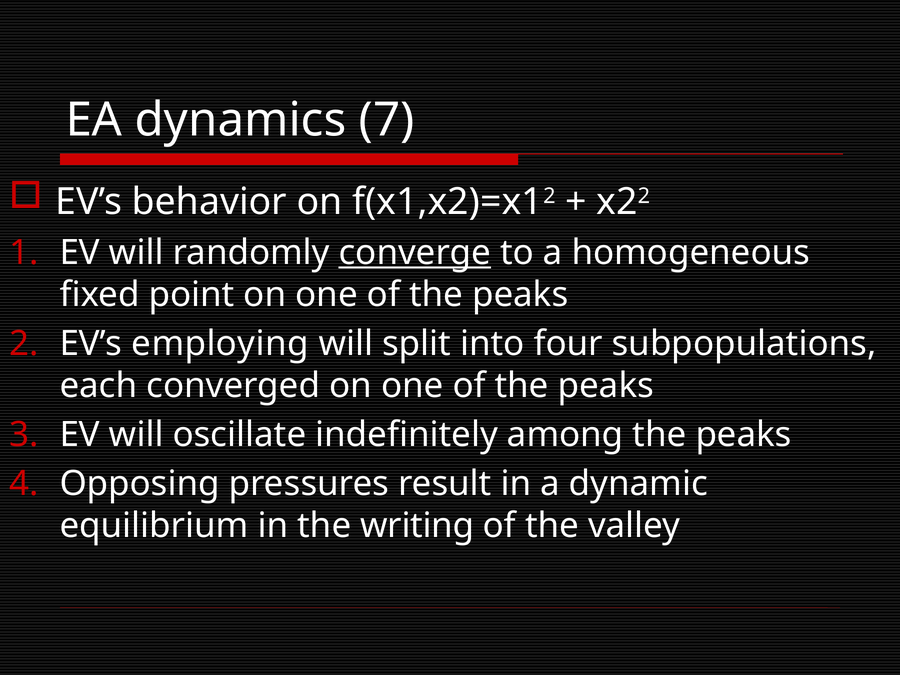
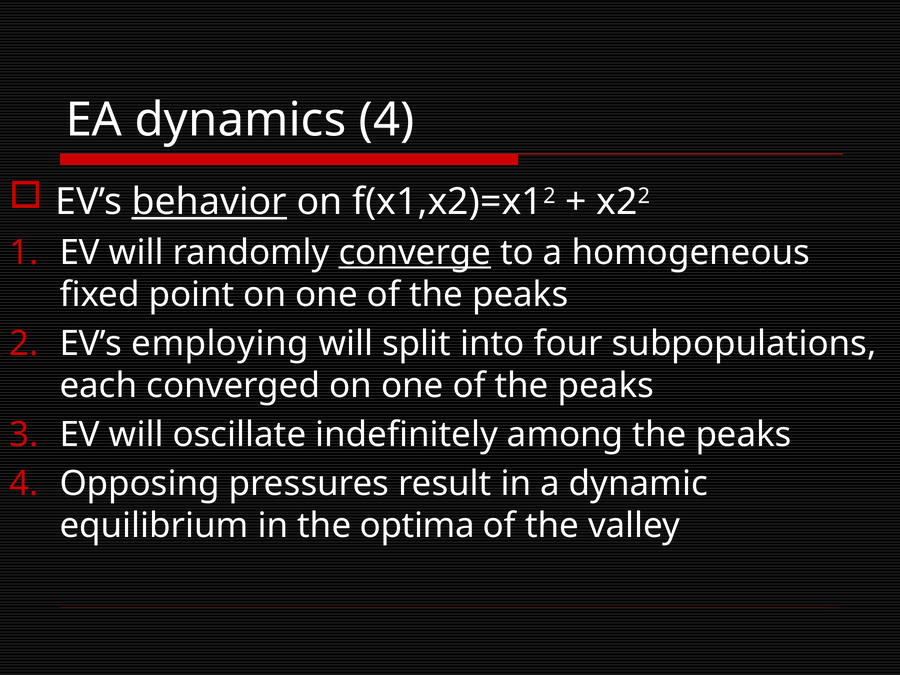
dynamics 7: 7 -> 4 (387, 120)
behavior underline: none -> present (209, 202)
writing: writing -> optima (417, 526)
